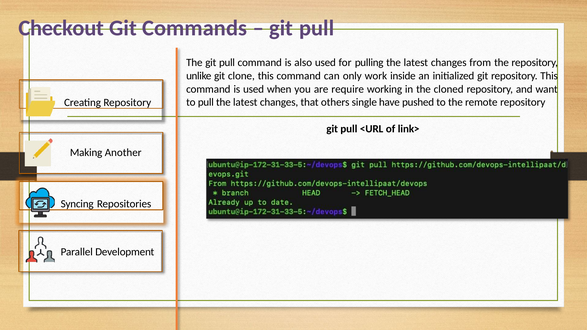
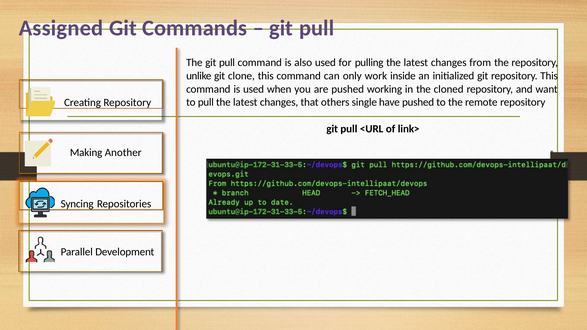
Checkout: Checkout -> Assigned (61, 28)
are require: require -> pushed (348, 89)
